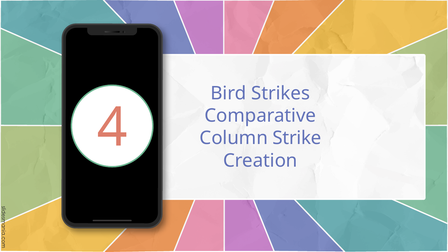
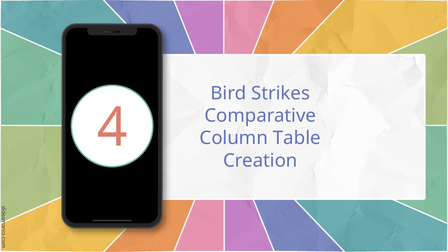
Strike: Strike -> Table (297, 138)
